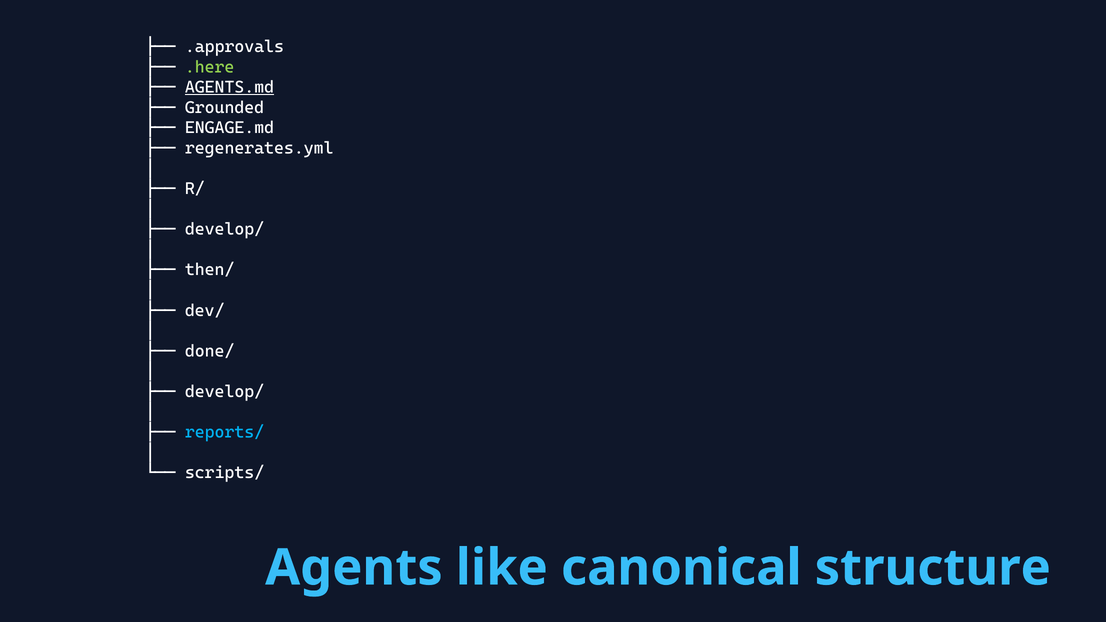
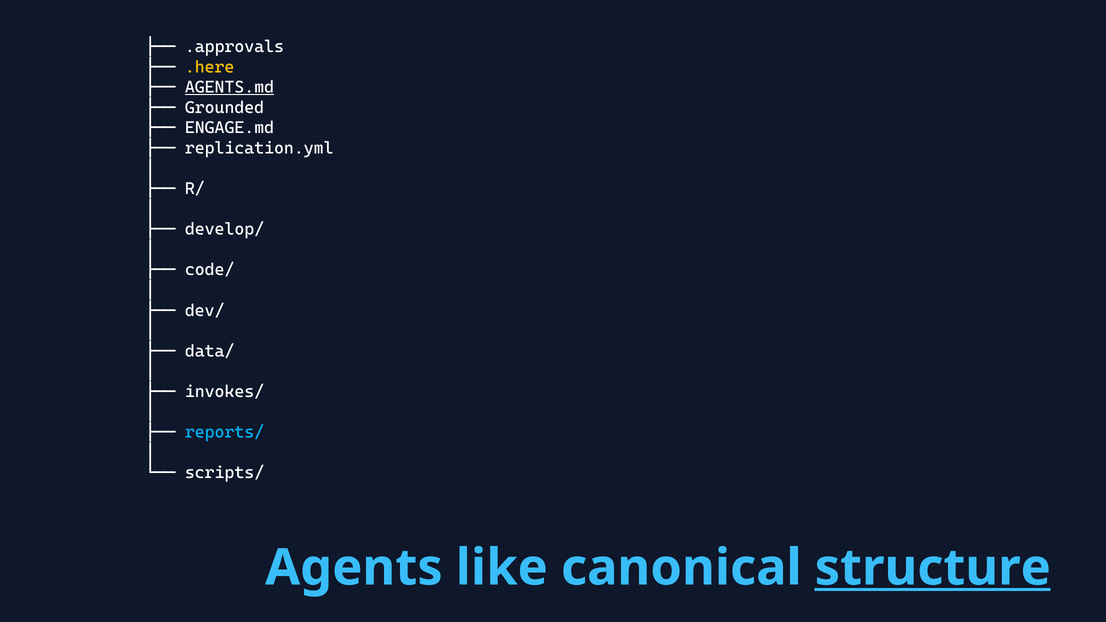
.here colour: light green -> yellow (210, 67)
regenerates.yml: regenerates.yml -> replication.yml (259, 148)
then/: then/ -> code/ (210, 270)
done/: done/ -> data/ (210, 351)
develop/: develop/ -> invokes/ (225, 392)
structure underline: none -> present (933, 568)
